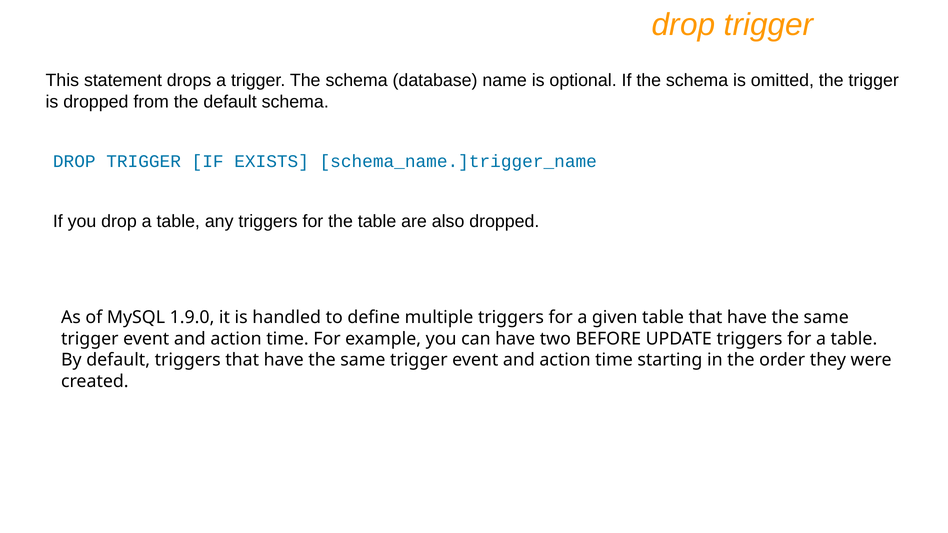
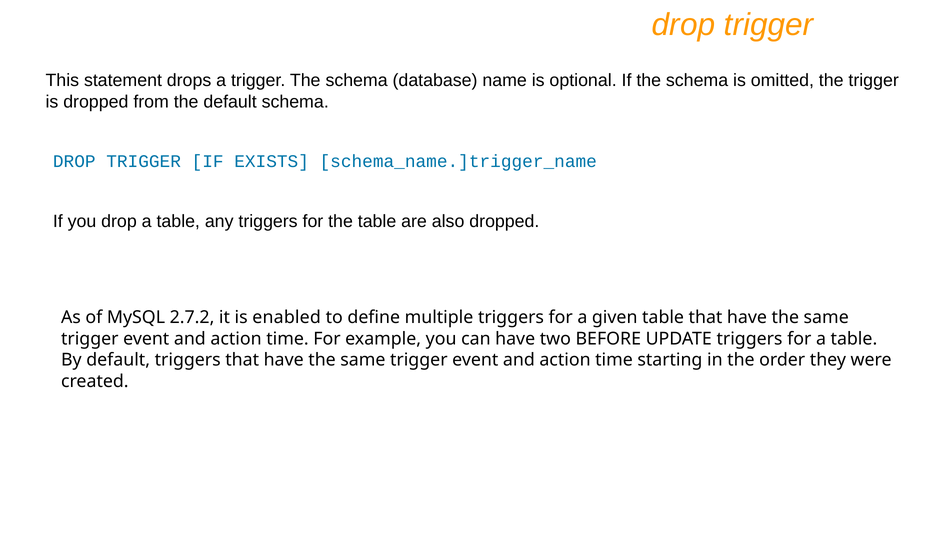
1.9.0: 1.9.0 -> 2.7.2 (192, 318)
handled: handled -> enabled (287, 318)
